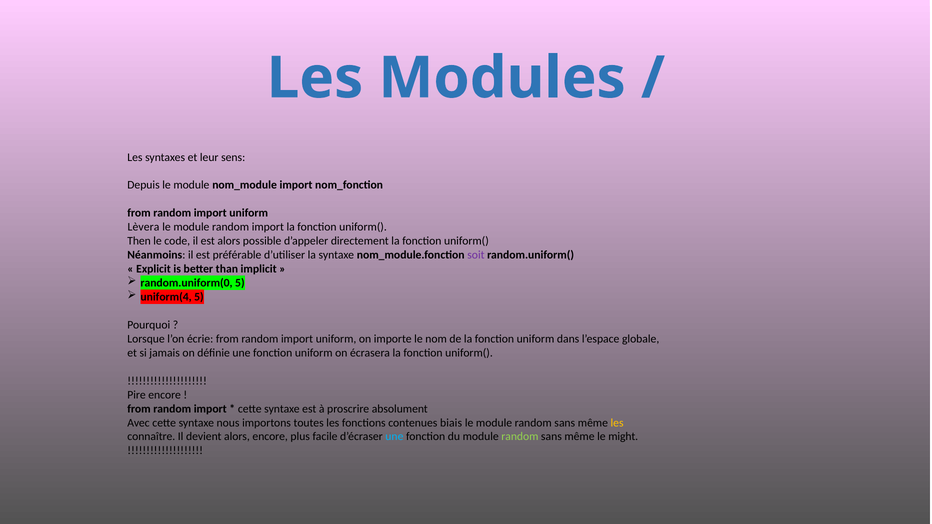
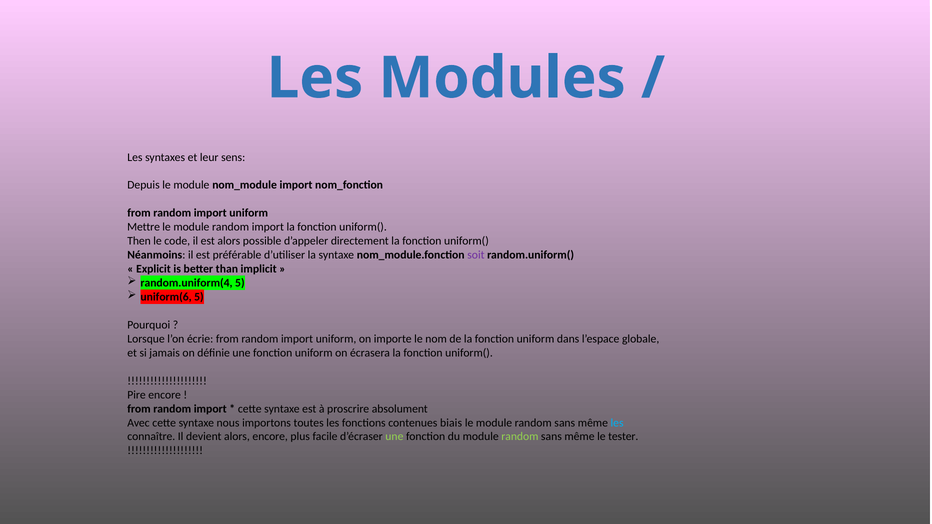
Lèvera: Lèvera -> Mettre (144, 227)
random.uniform(0: random.uniform(0 -> random.uniform(4 (187, 283)
uniform(4: uniform(4 -> uniform(6 (166, 297)
les colour: yellow -> light blue (617, 423)
une colour: light blue -> light green (394, 437)
might: might -> tester (623, 437)
